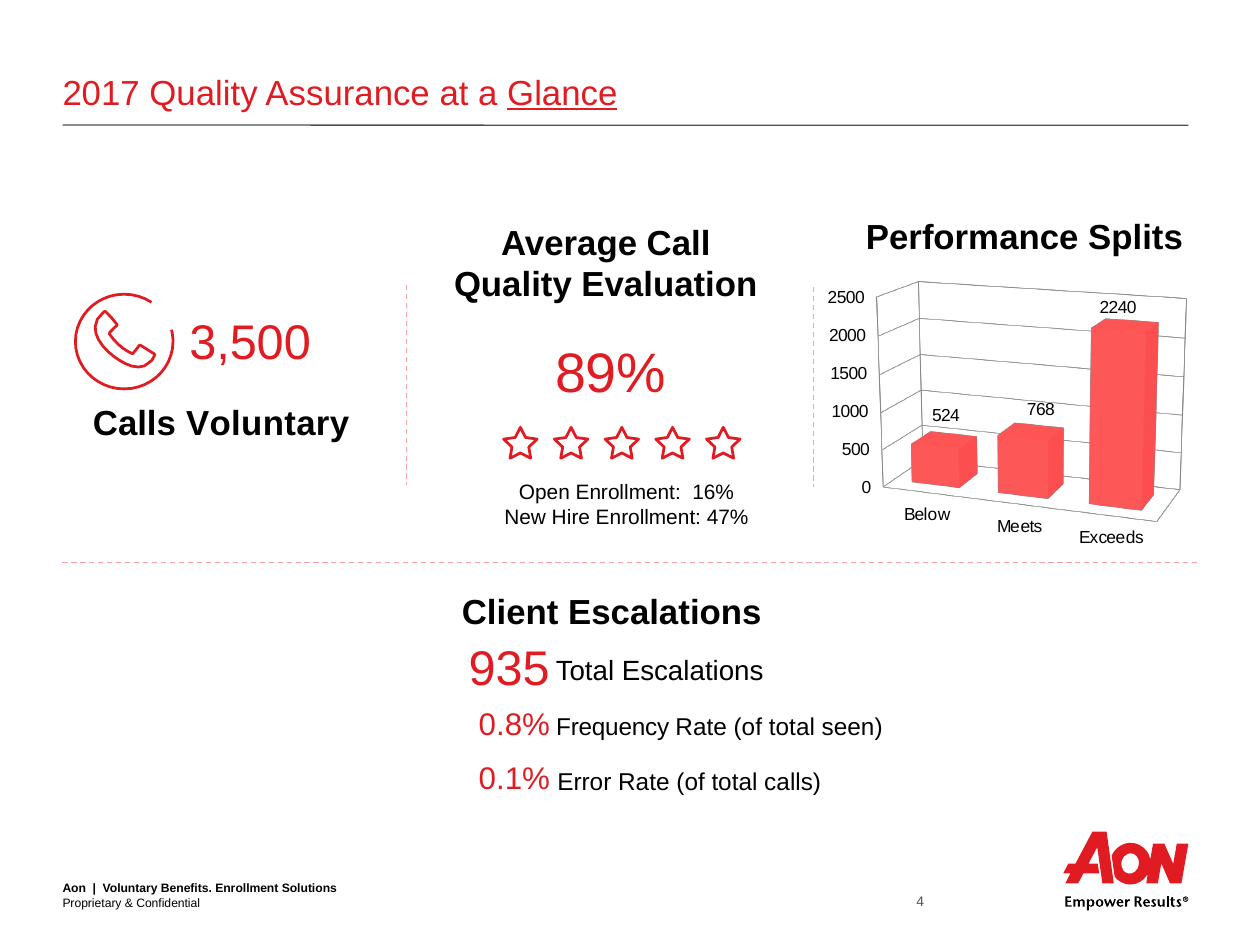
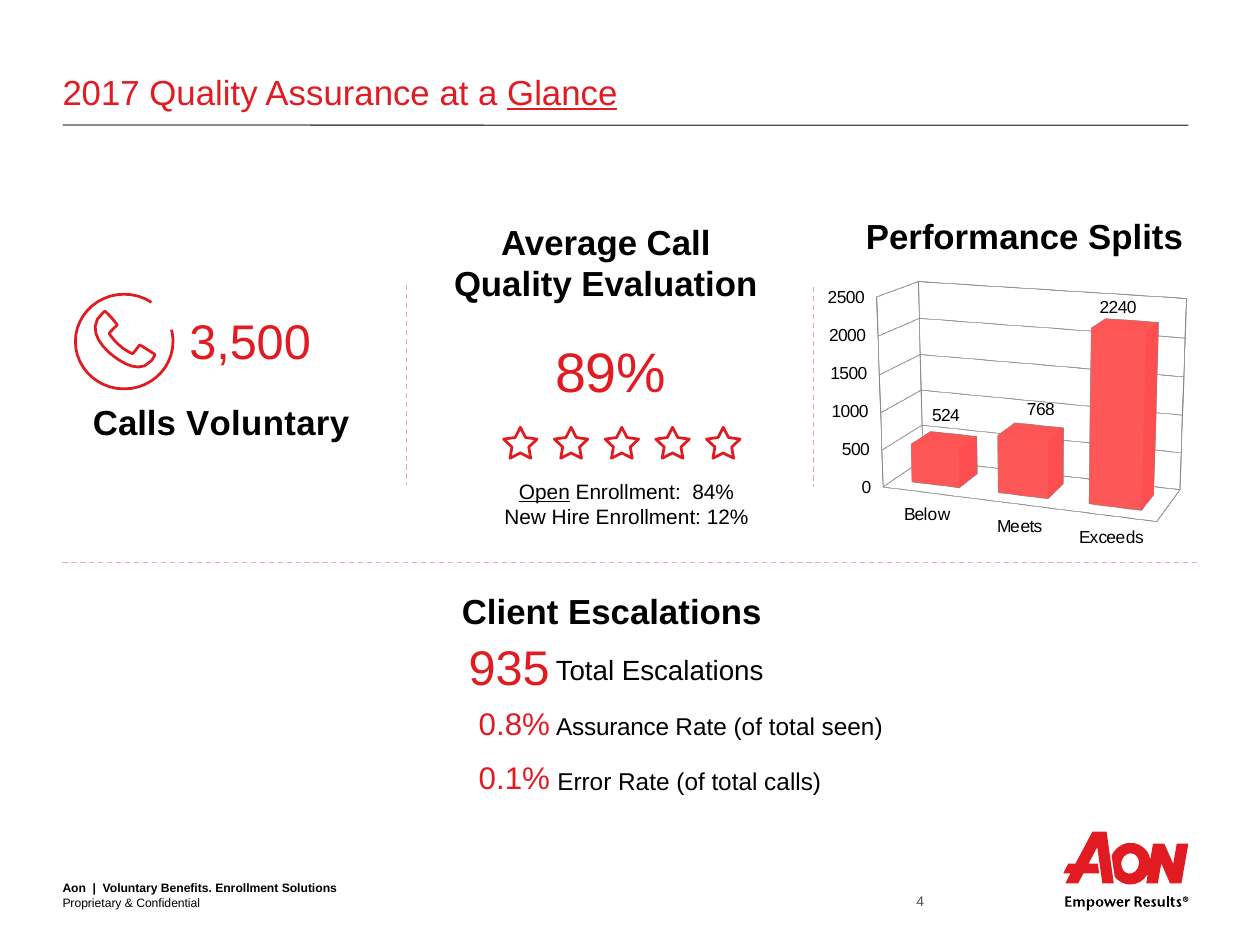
Open underline: none -> present (544, 493)
16%: 16% -> 84% (713, 493)
47%: 47% -> 12% (728, 518)
Frequency: Frequency -> Assurance (613, 728)
